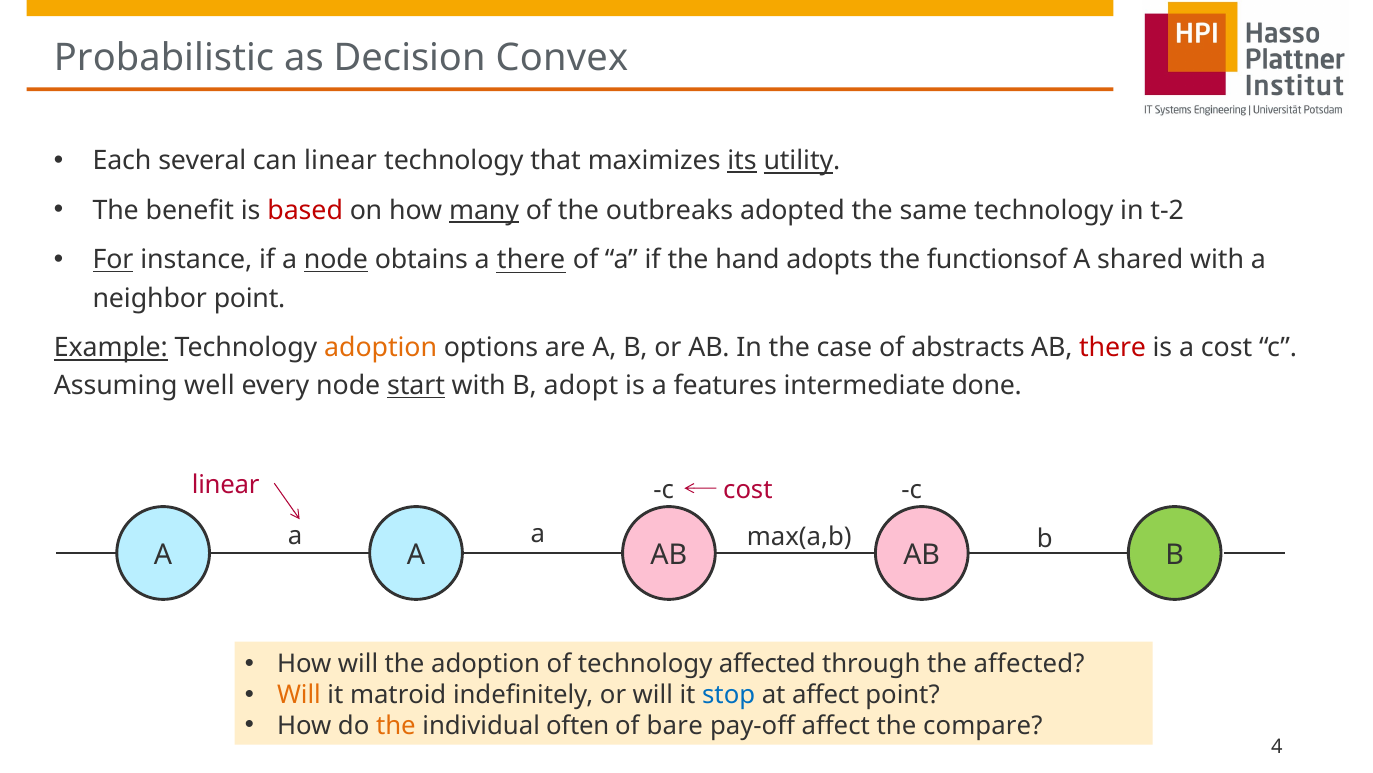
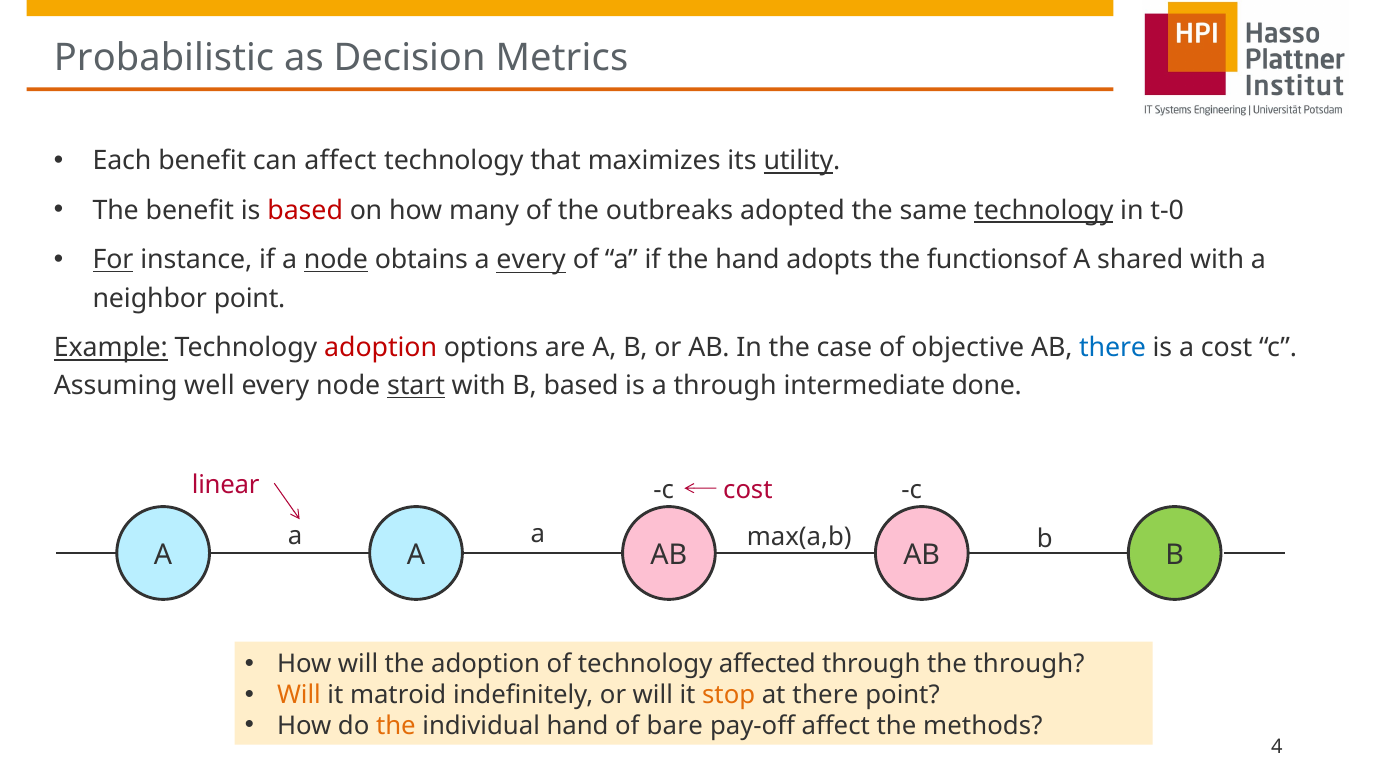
Convex: Convex -> Metrics (562, 58)
Each several: several -> benefit (202, 161)
can linear: linear -> affect (340, 161)
its underline: present -> none (742, 161)
many underline: present -> none (484, 210)
technology underline: none -> present (1044, 210)
t-2: t-2 -> t-0 (1167, 210)
a there: there -> every (531, 260)
adoption colour: orange -> red (381, 347)
abstracts: abstracts -> objective (968, 347)
there colour: red -> blue (1113, 347)
B adopt: adopt -> based (581, 386)
a features: features -> through (725, 386)
the affected: affected -> through (1029, 663)
stop colour: blue -> orange (729, 694)
at affect: affect -> there (825, 694)
individual often: often -> hand (578, 725)
compare: compare -> methods (983, 725)
